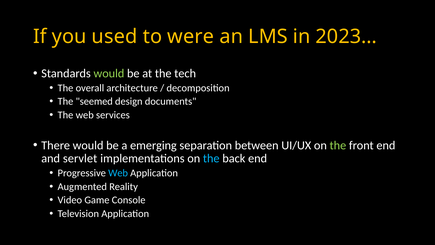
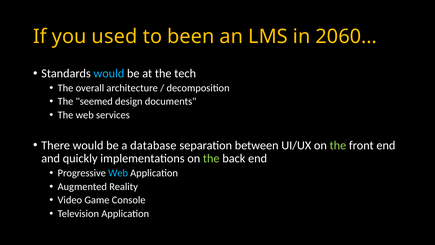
were: were -> been (191, 37)
2023…: 2023… -> 2060… (346, 37)
would colour: light green -> light blue (109, 73)
emerging: emerging -> database (153, 145)
servlet: servlet -> quickly (80, 158)
the colour: light blue -> light green (211, 158)
